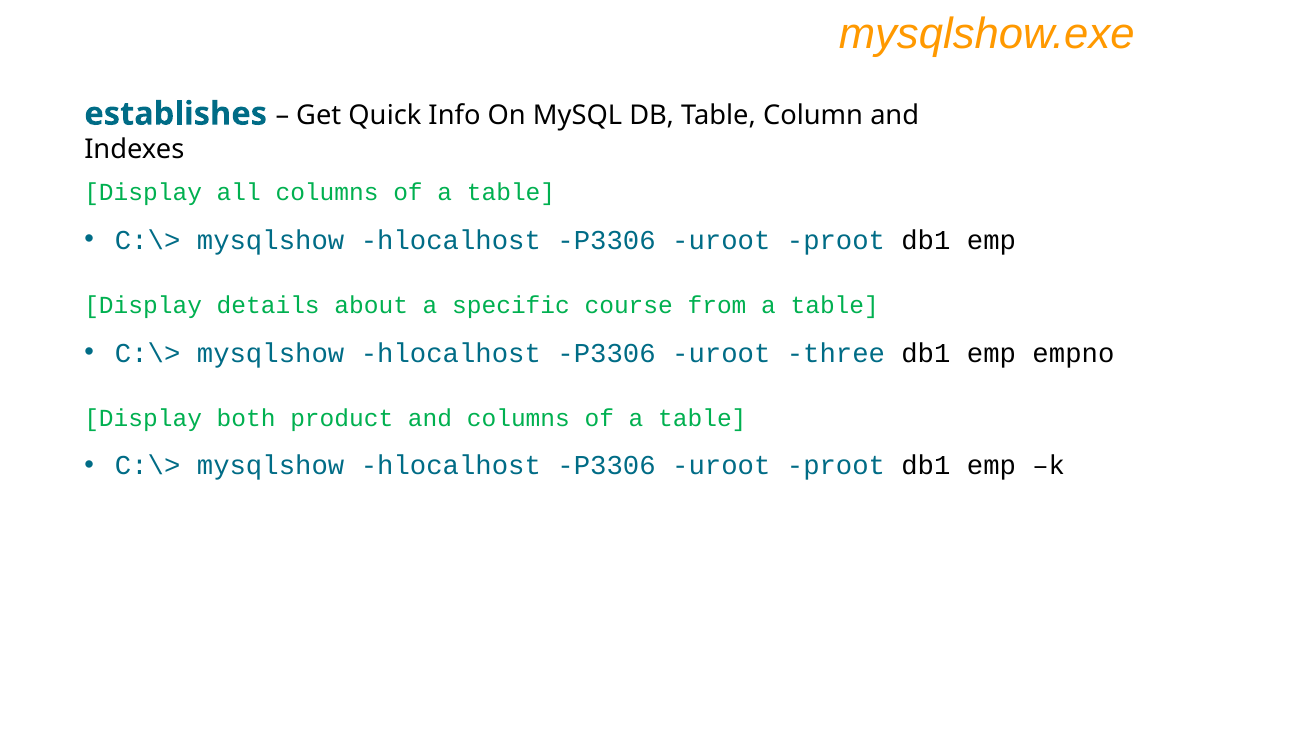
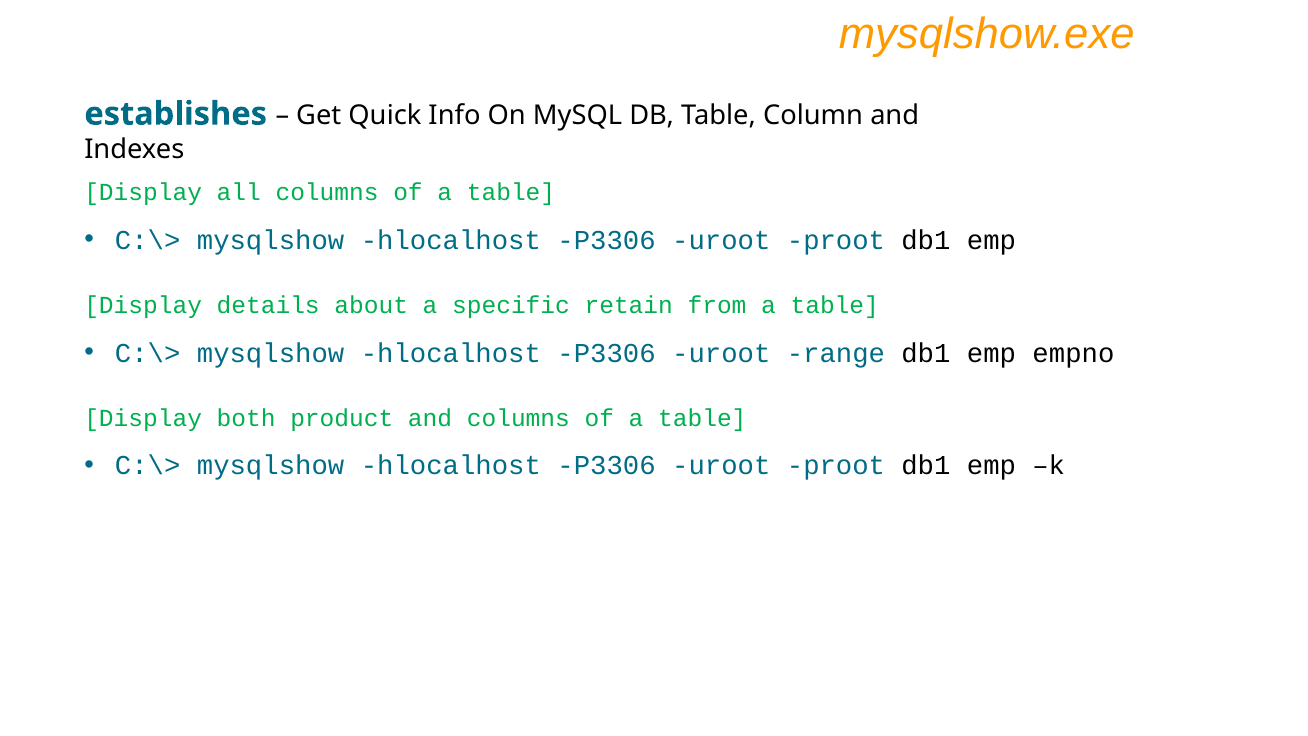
course: course -> retain (629, 305)
three: three -> range (836, 353)
